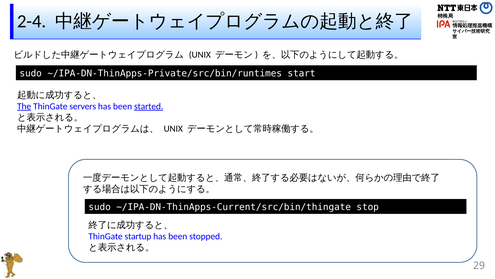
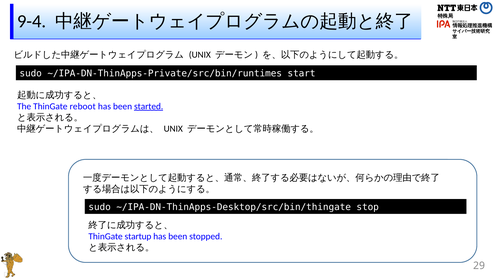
2-4: 2-4 -> 9-4 (32, 21)
The underline: present -> none (24, 106)
servers: servers -> reboot (83, 106)
~/IPA-DN-ThinApps-Current/src/bin/thingate: ~/IPA-DN-ThinApps-Current/src/bin/thingate -> ~/IPA-DN-ThinApps-Desktop/src/bin/thingate (234, 207)
